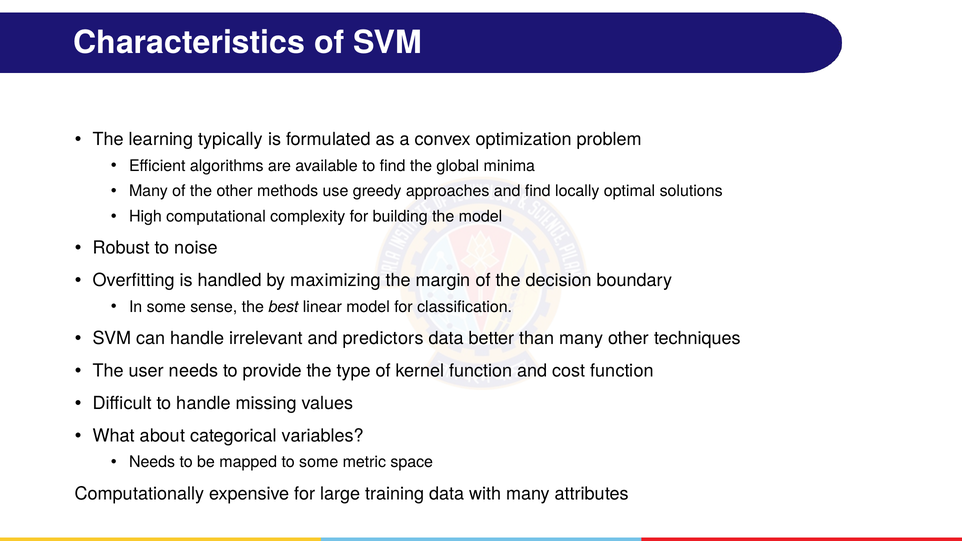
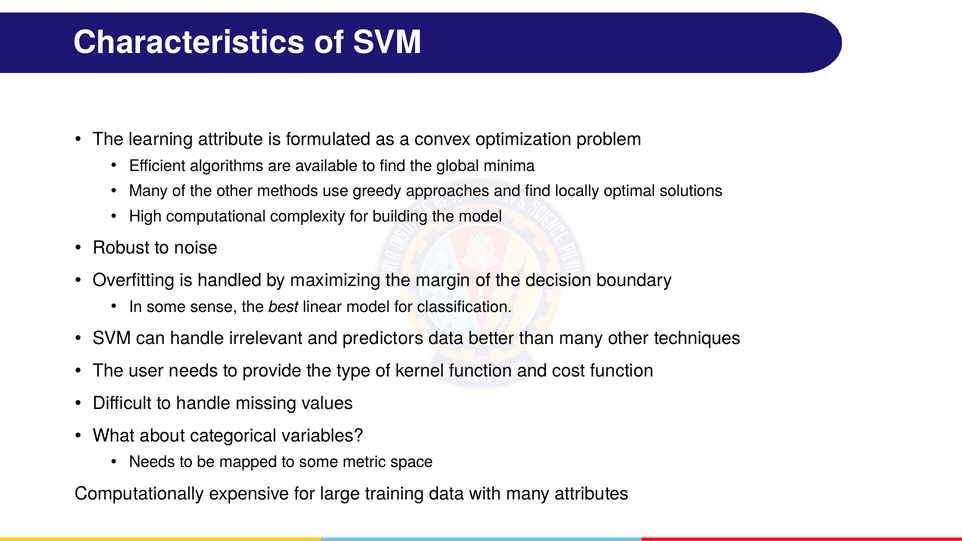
typically: typically -> attribute (231, 140)
